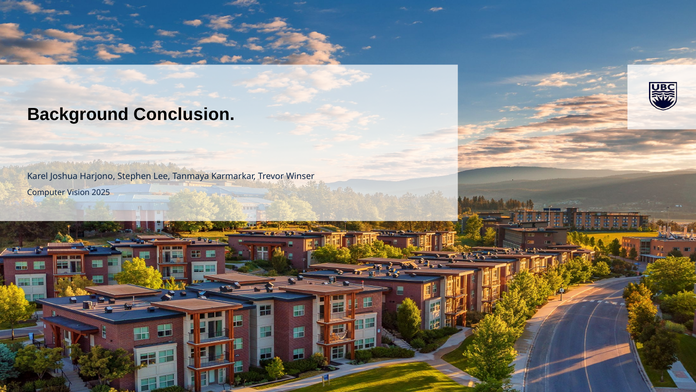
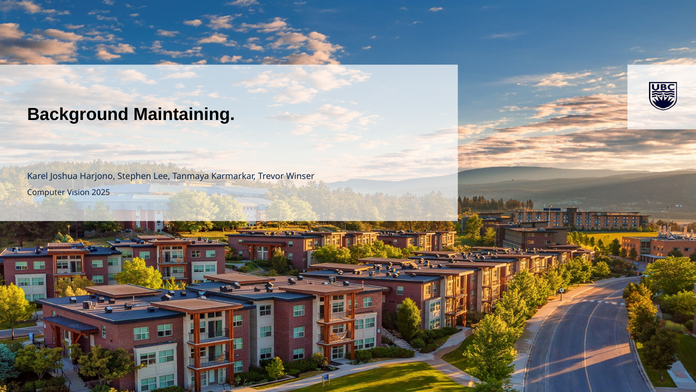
Conclusion: Conclusion -> Maintaining (184, 115)
